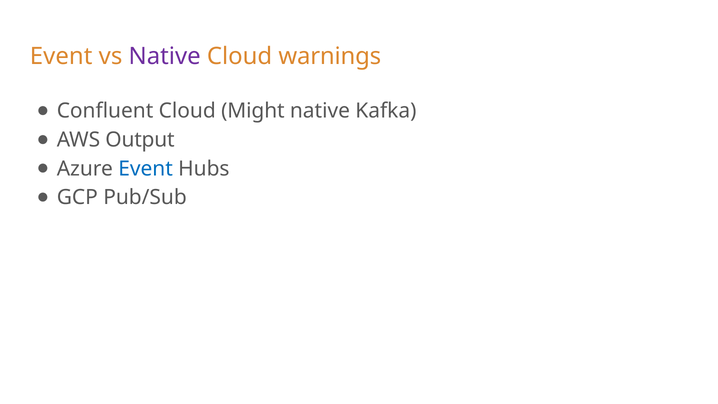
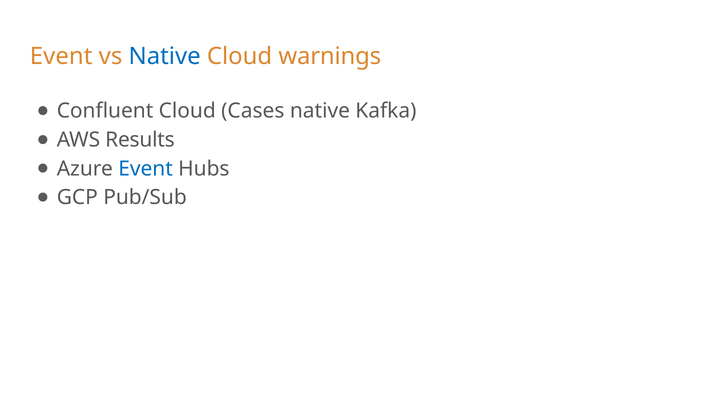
Native colour: purple -> blue (165, 56)
Might: Might -> Cases (253, 111)
Output: Output -> Results (140, 140)
